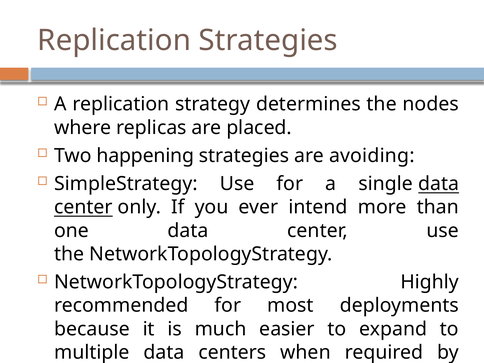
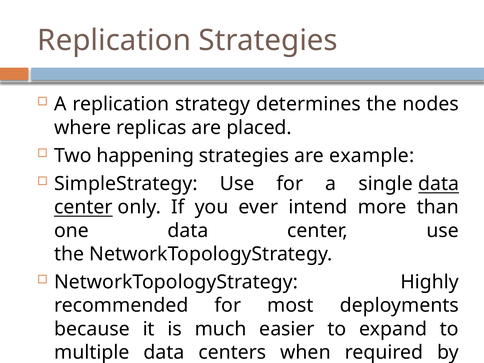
avoiding: avoiding -> example (372, 156)
